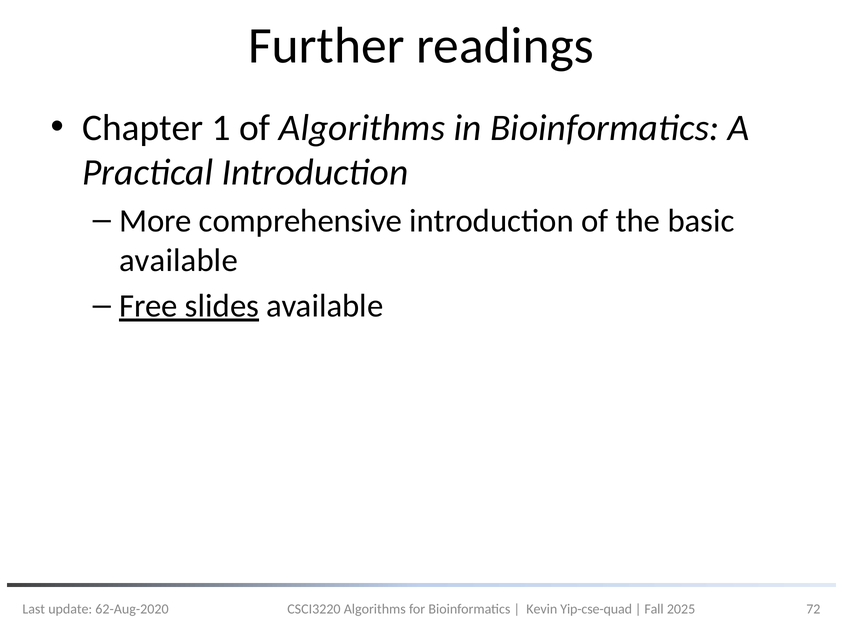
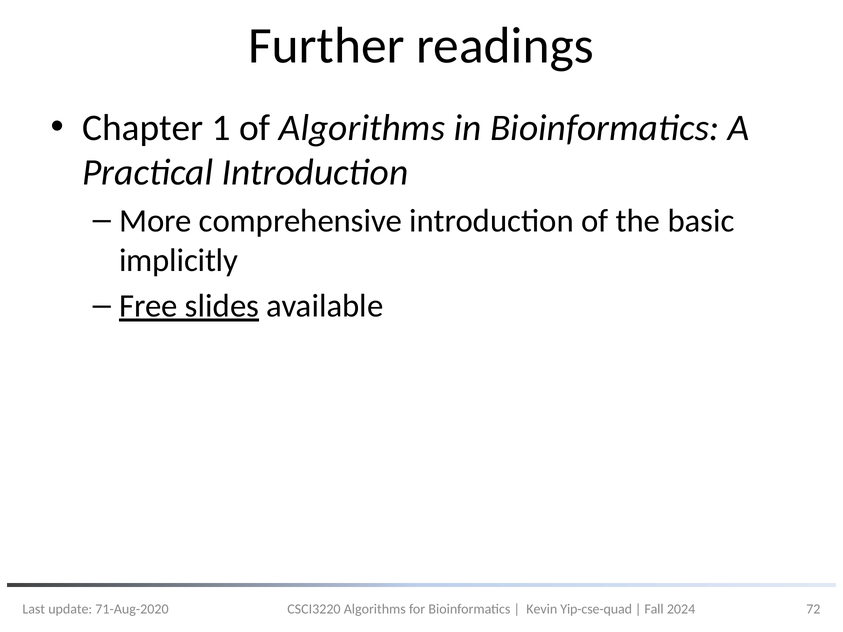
available: available -> implicitly (179, 260)
2025: 2025 -> 2024 (681, 609)
62-Aug-2020: 62-Aug-2020 -> 71-Aug-2020 (132, 609)
